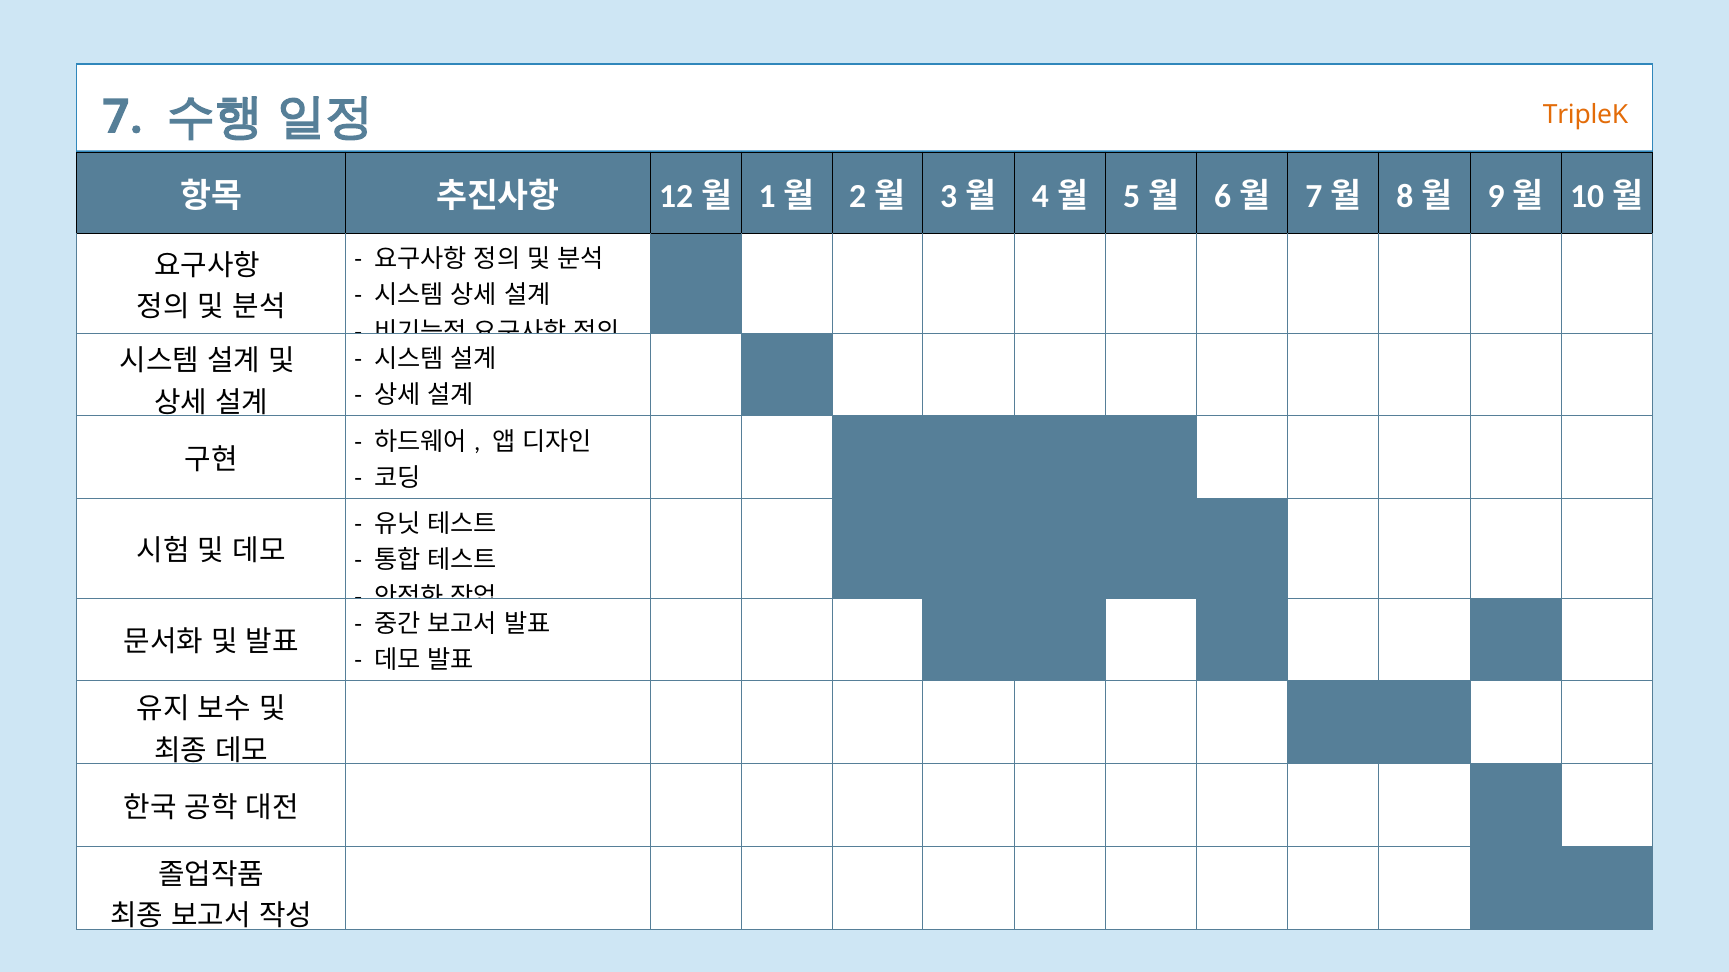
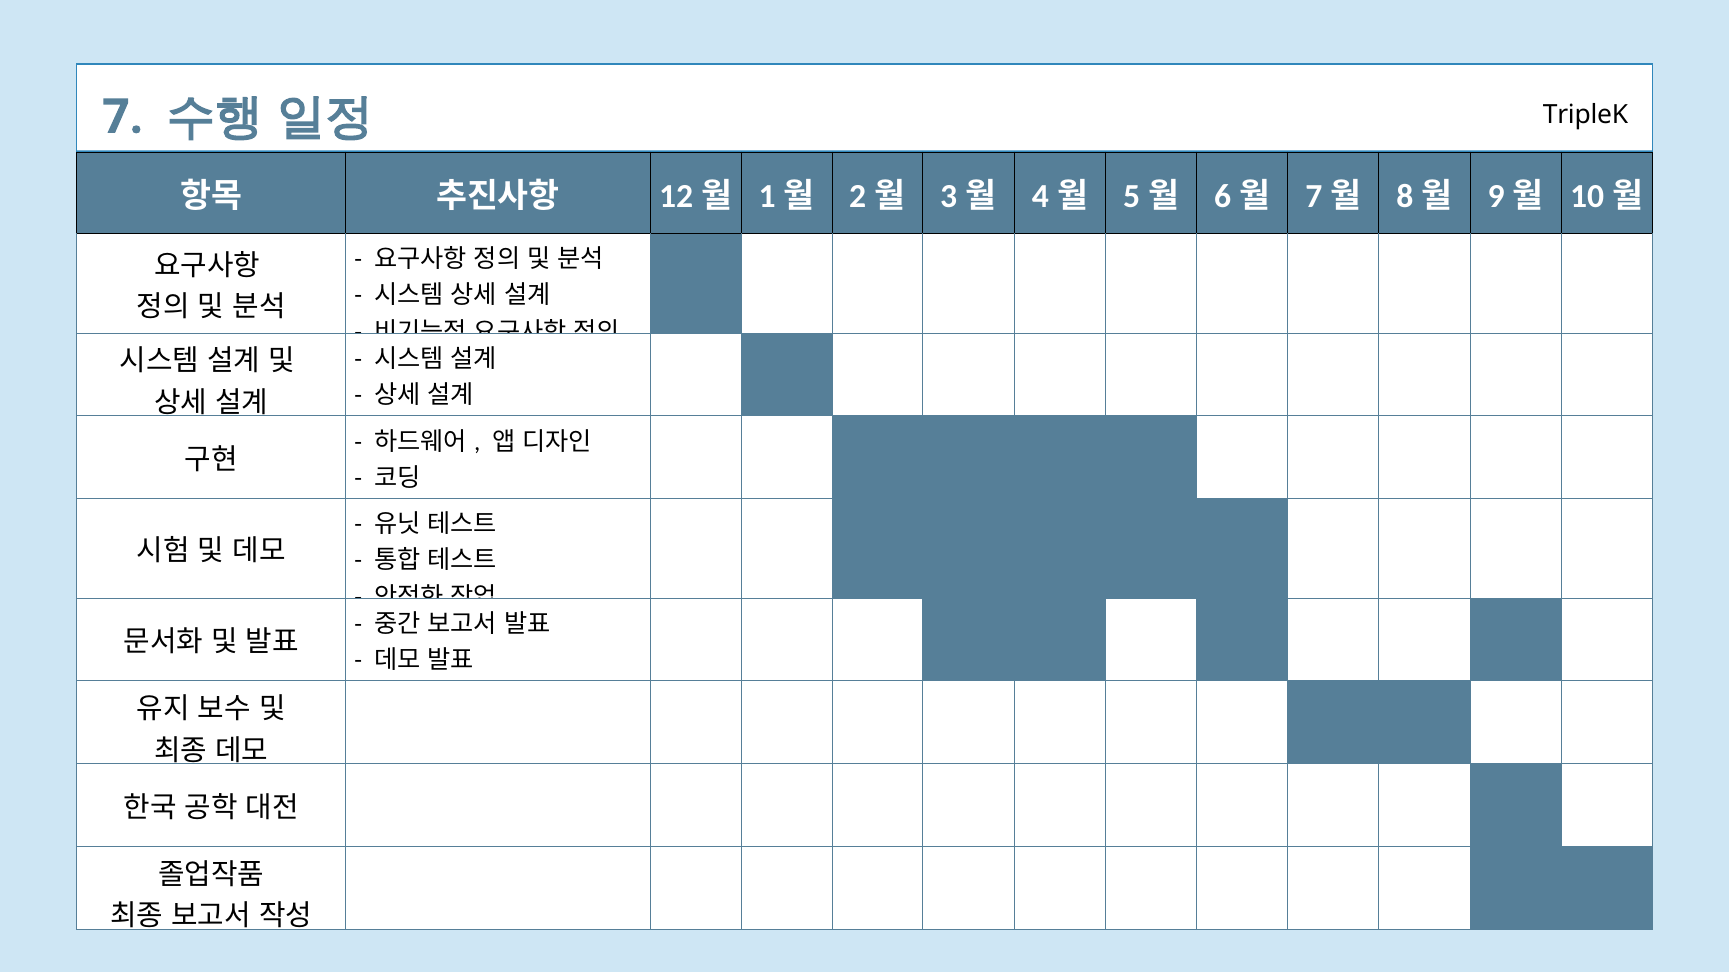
TripleK colour: orange -> black (1585, 115)
